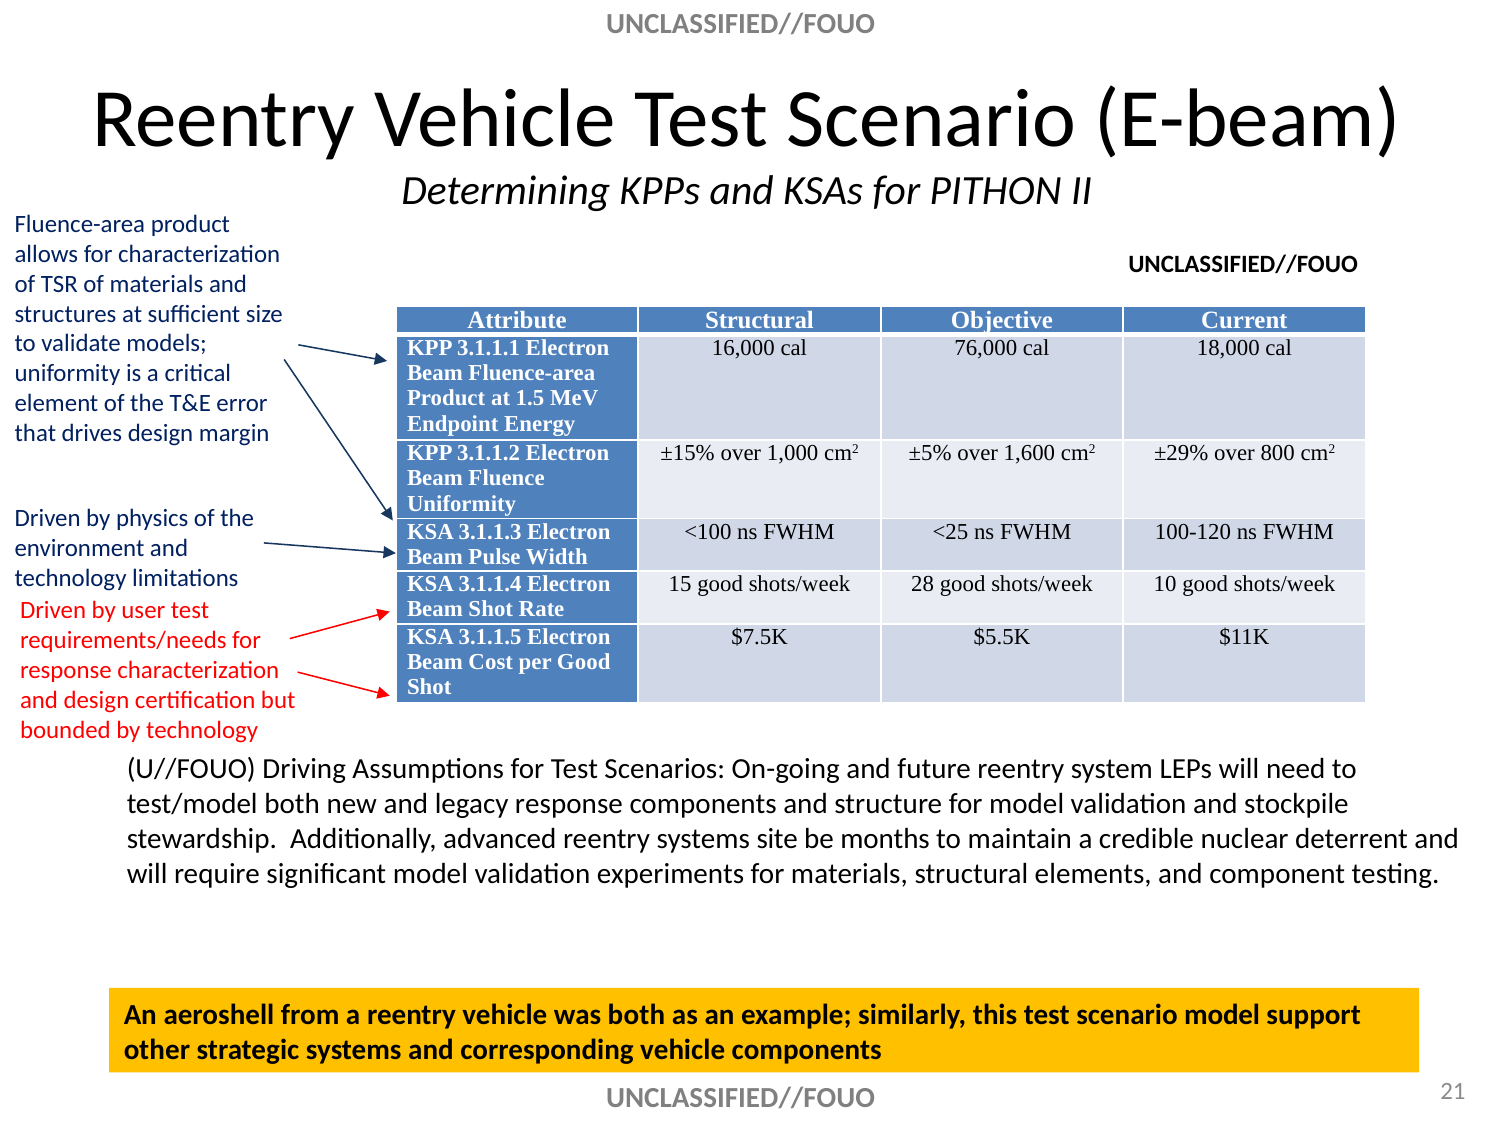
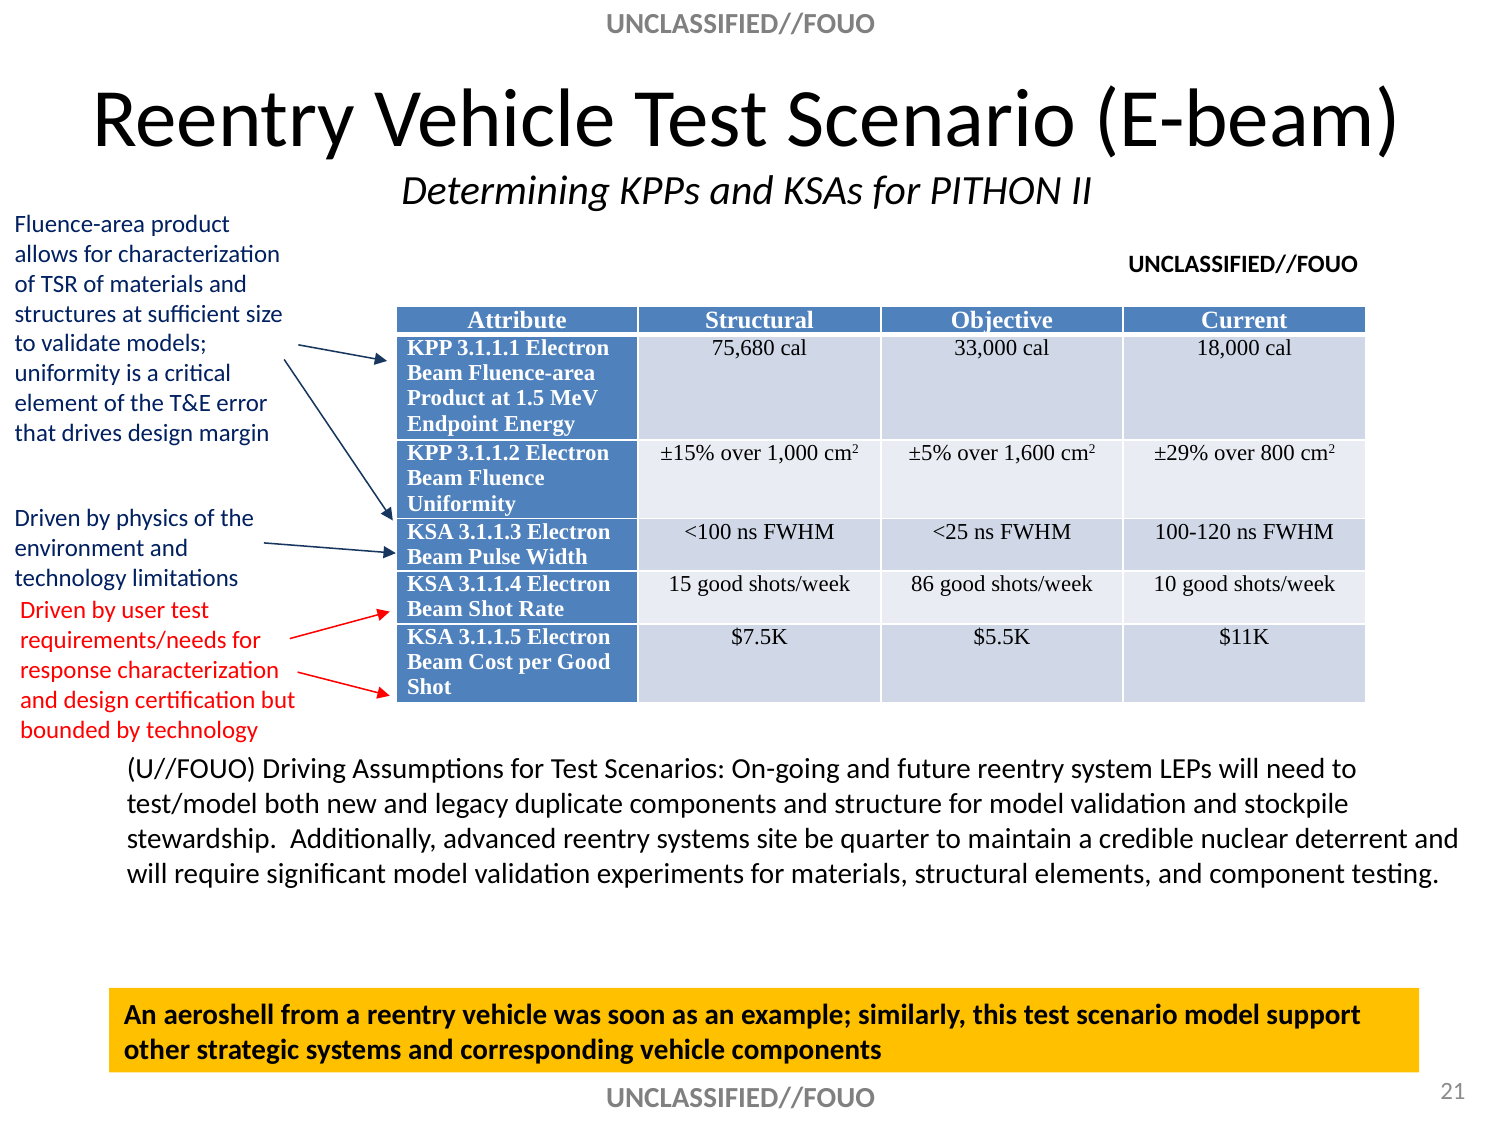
16,000: 16,000 -> 75,680 (743, 347)
76,000: 76,000 -> 33,000 (986, 347)
28: 28 -> 86 (923, 584)
legacy response: response -> duplicate (569, 803)
months: months -> quarter (885, 838)
was both: both -> soon (637, 1014)
